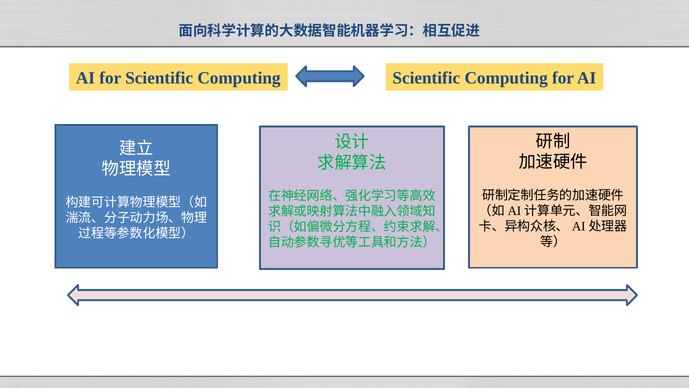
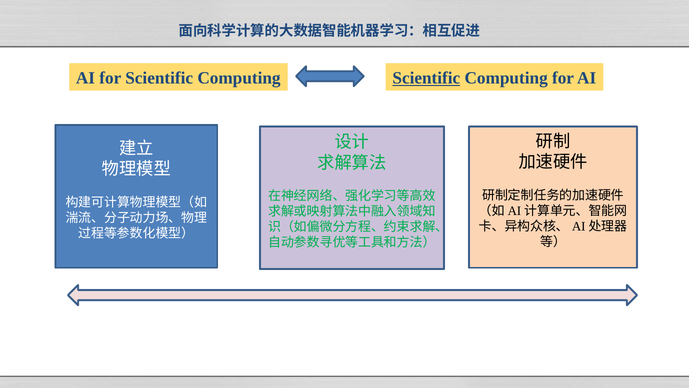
Scientific underline: none -> present (426, 78)
